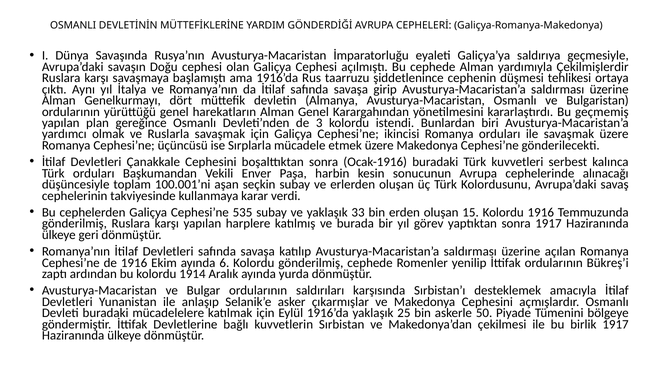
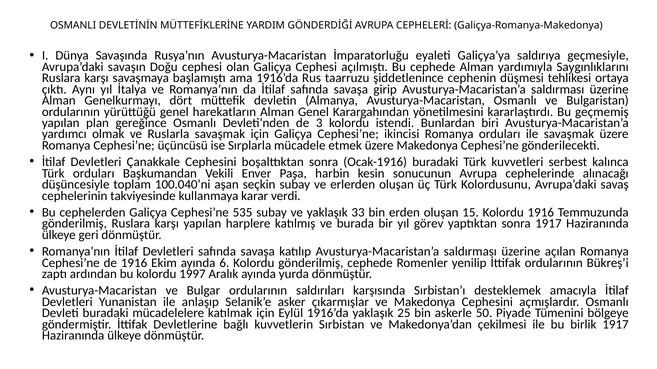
Çekilmişlerdir: Çekilmişlerdir -> Saygınlıklarını (593, 67)
100.001’ni: 100.001’ni -> 100.040’ni (183, 185)
1914: 1914 -> 1997 (192, 274)
